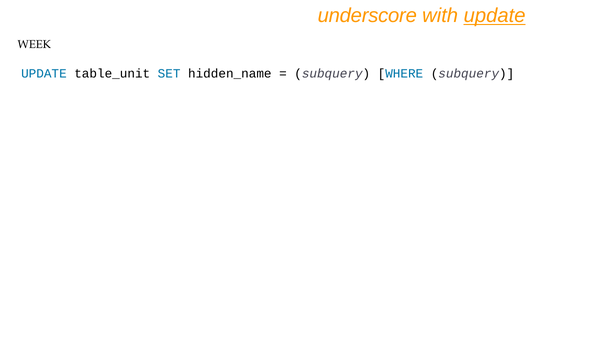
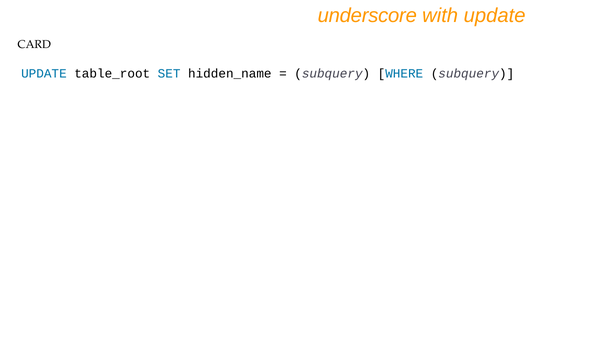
update underline: present -> none (495, 16)
WEEK: WEEK -> CARD (34, 44)
table_unit: table_unit -> table_root (112, 73)
